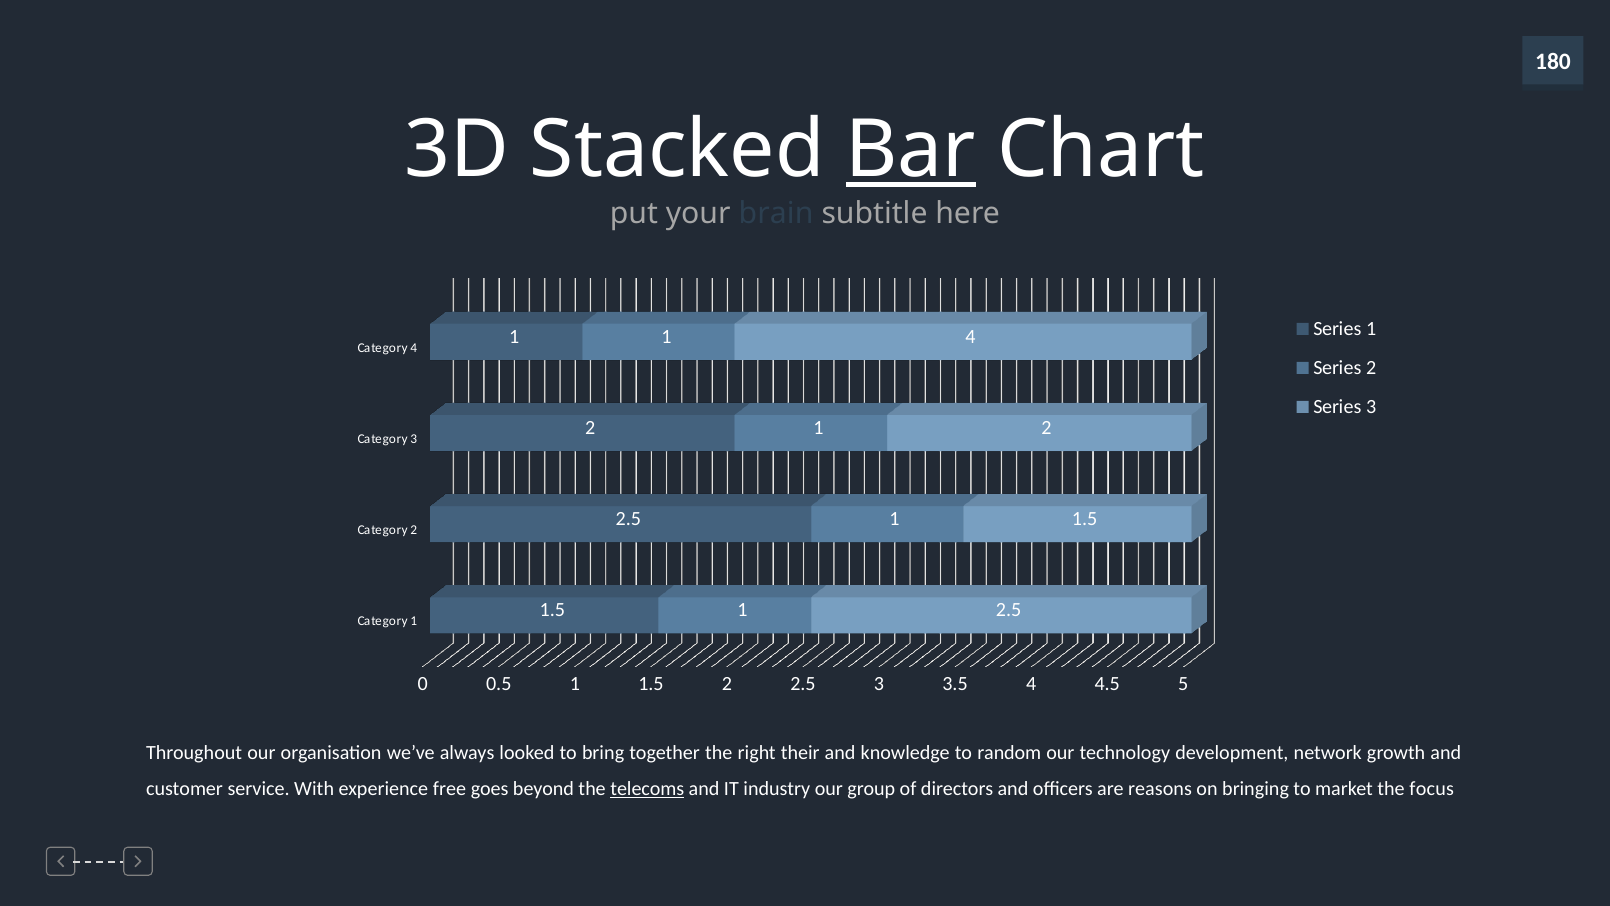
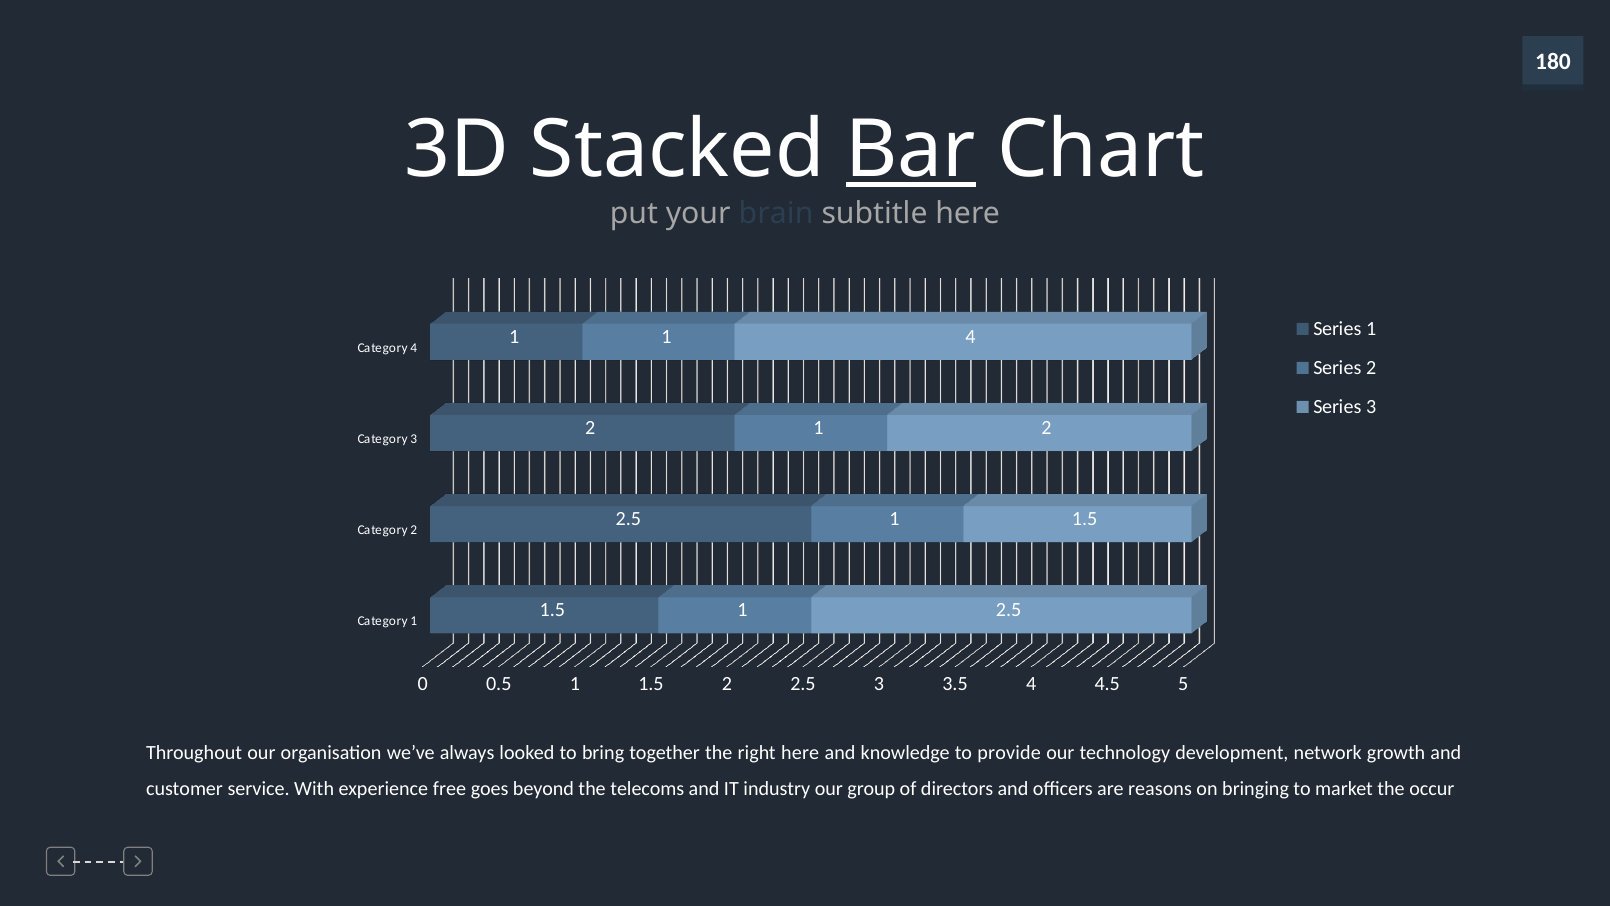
right their: their -> here (800, 752)
random: random -> provide (1009, 752)
telecoms underline: present -> none (647, 788)
focus: focus -> occur (1432, 788)
